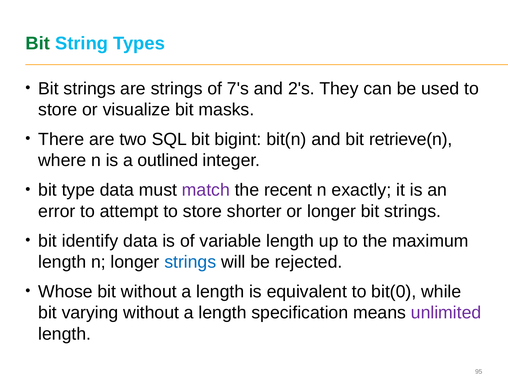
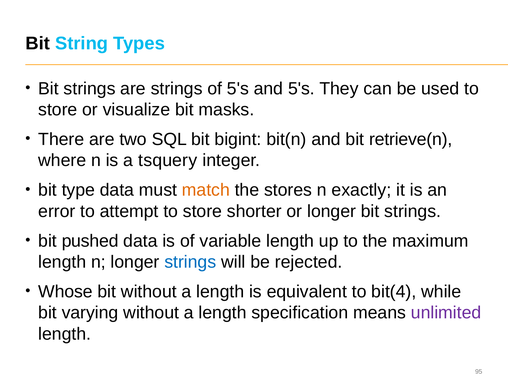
Bit colour: green -> black (38, 43)
of 7's: 7's -> 5's (238, 89)
and 2's: 2's -> 5's (301, 89)
outlined: outlined -> tsquery (168, 160)
match colour: purple -> orange (206, 190)
recent: recent -> stores (288, 190)
identify: identify -> pushed (90, 241)
bit(0: bit(0 -> bit(4 (394, 292)
